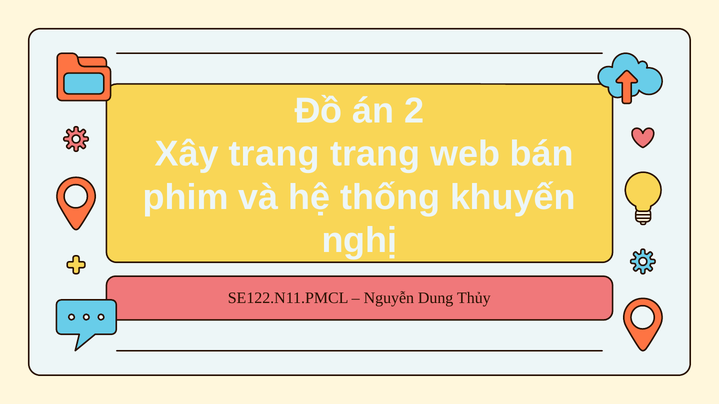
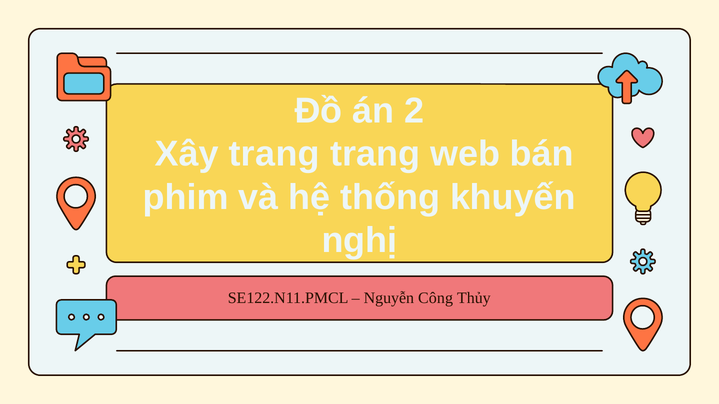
Dung: Dung -> Công (436, 298)
